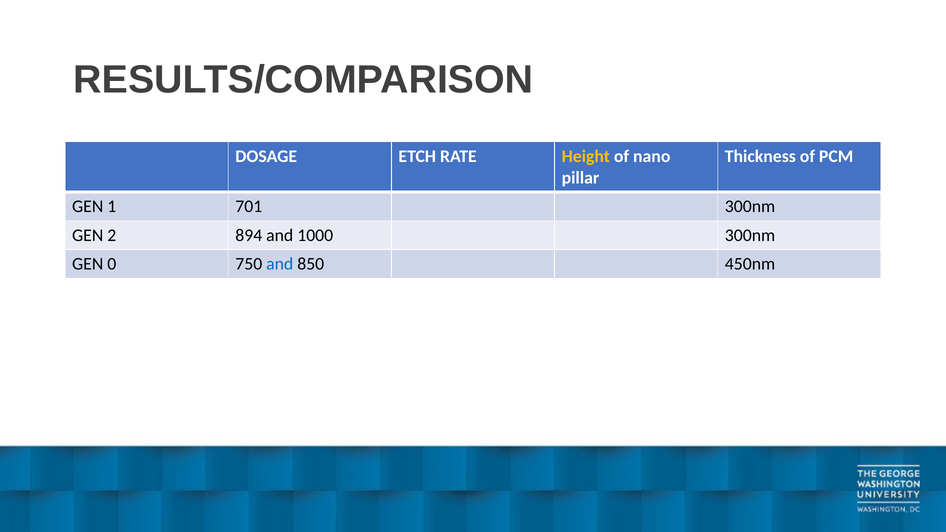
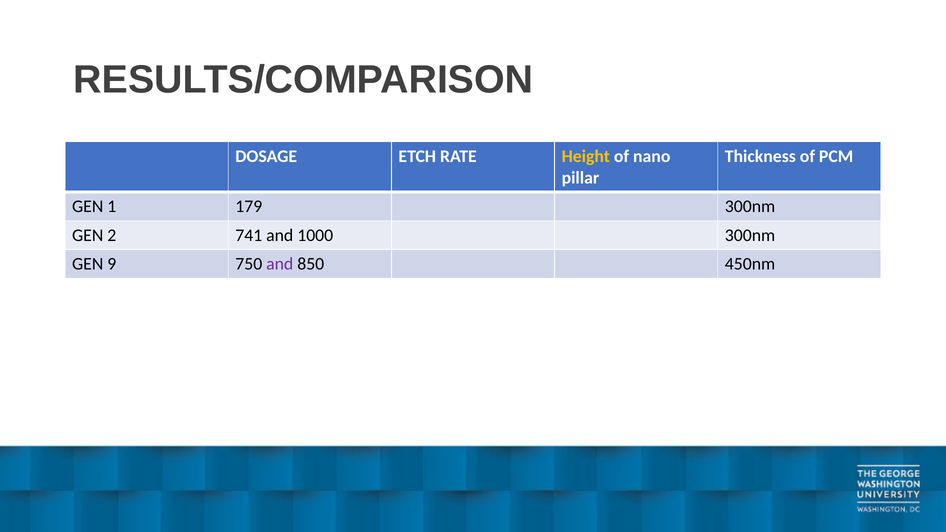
701: 701 -> 179 (249, 207)
894: 894 -> 741 (249, 235)
0: 0 -> 9 (112, 264)
and colour: blue -> purple (280, 264)
